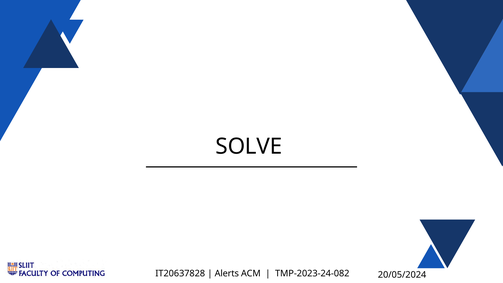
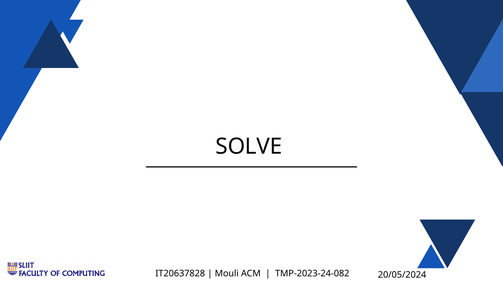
Alerts: Alerts -> Mouli (227, 273)
